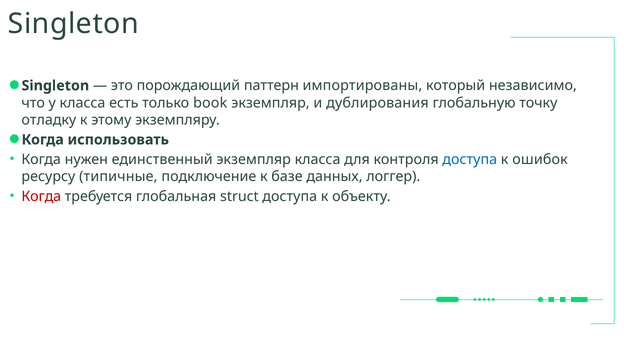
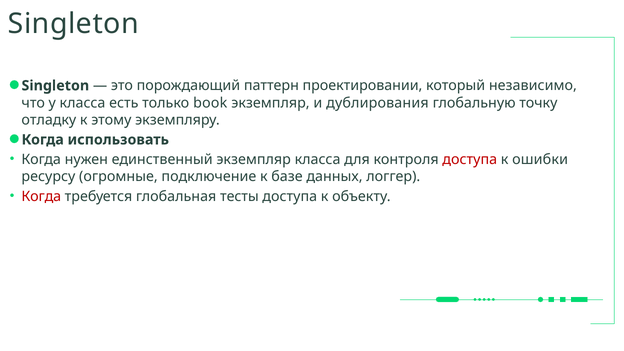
импортированы: импортированы -> проектировании (363, 86)
доступа colour: blue -> red (470, 159)
ошибок: ошибок -> ошибки (540, 159)
типичные: типичные -> огромные (118, 177)
struct: struct -> тесты (239, 196)
